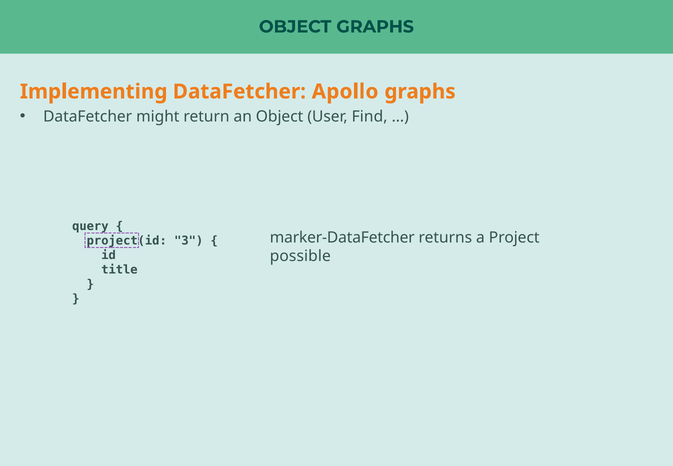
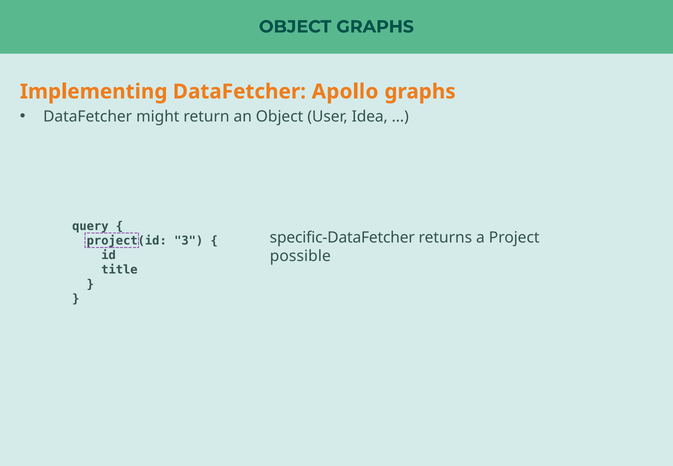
Find: Find -> Idea (370, 117)
marker-DataFetcher: marker-DataFetcher -> specific-DataFetcher (342, 237)
